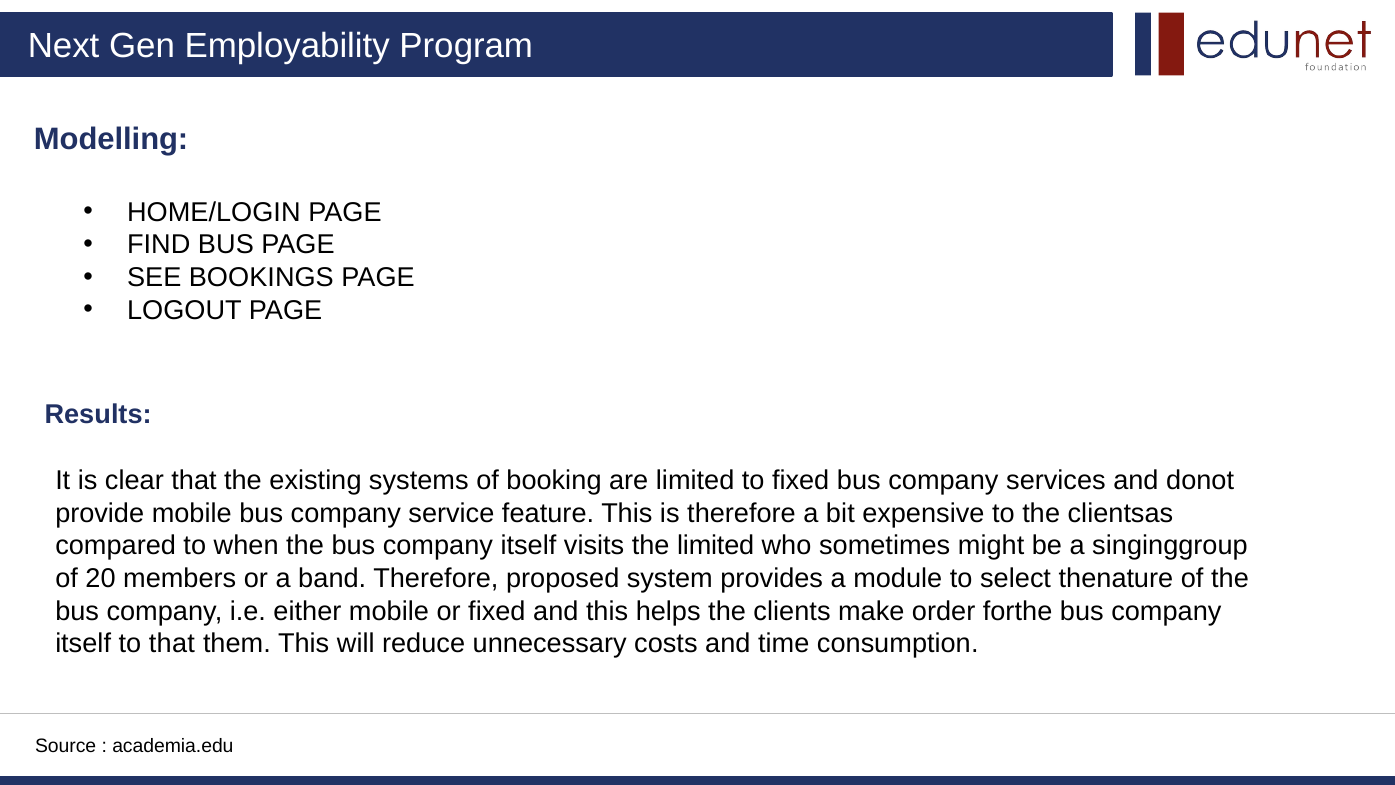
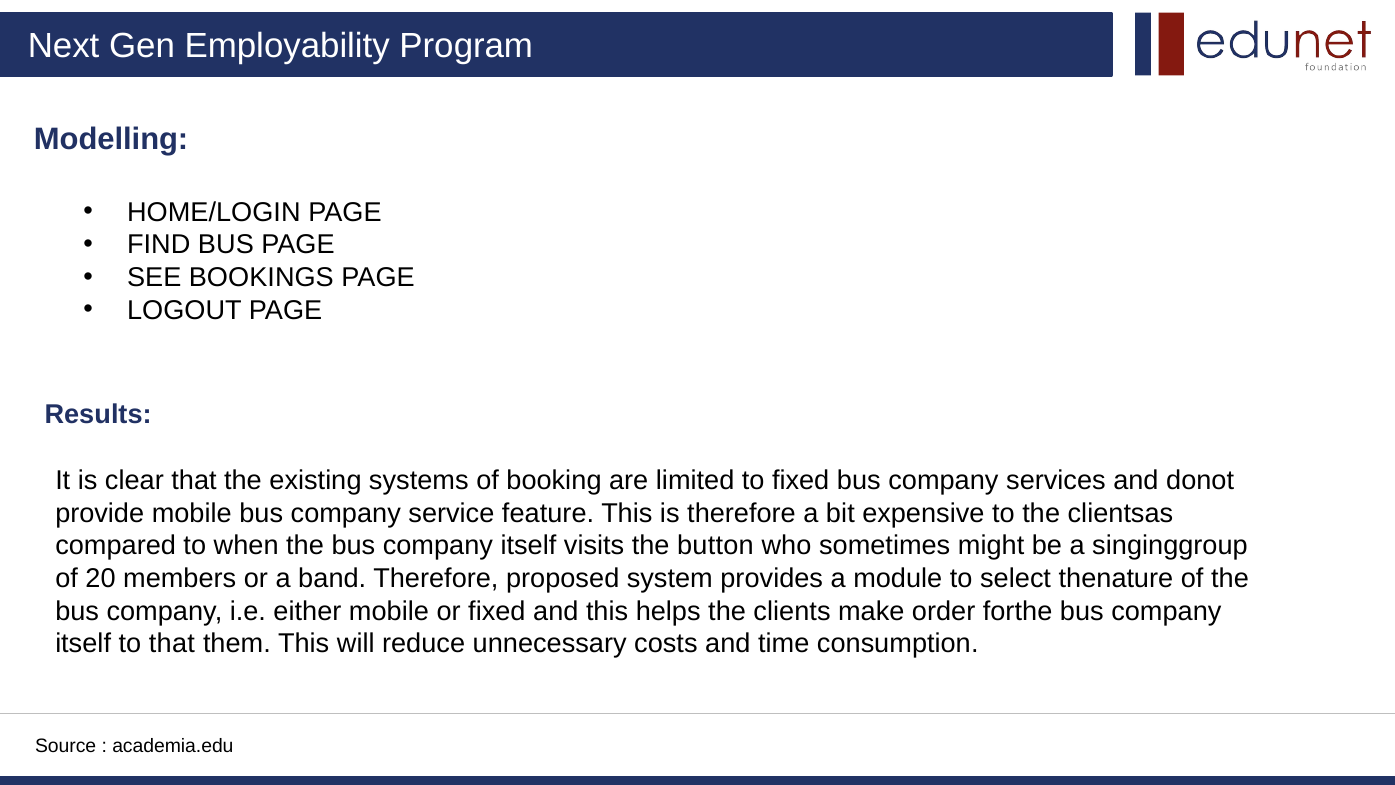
the limited: limited -> button (715, 546)
